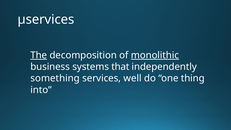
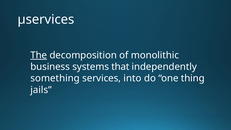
monolithic underline: present -> none (155, 55)
well: well -> into (132, 78)
into: into -> jails (41, 90)
